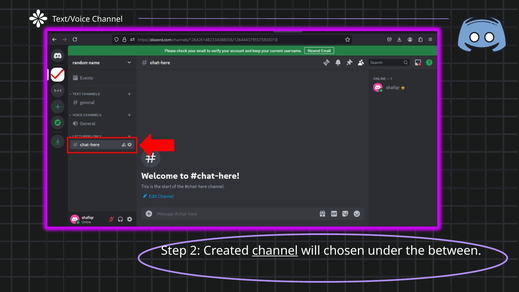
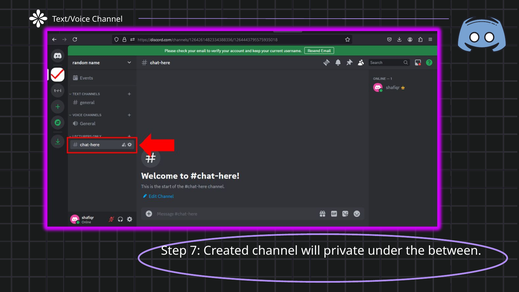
2: 2 -> 7 (195, 251)
channel underline: present -> none (275, 251)
chosen: chosen -> private (344, 251)
